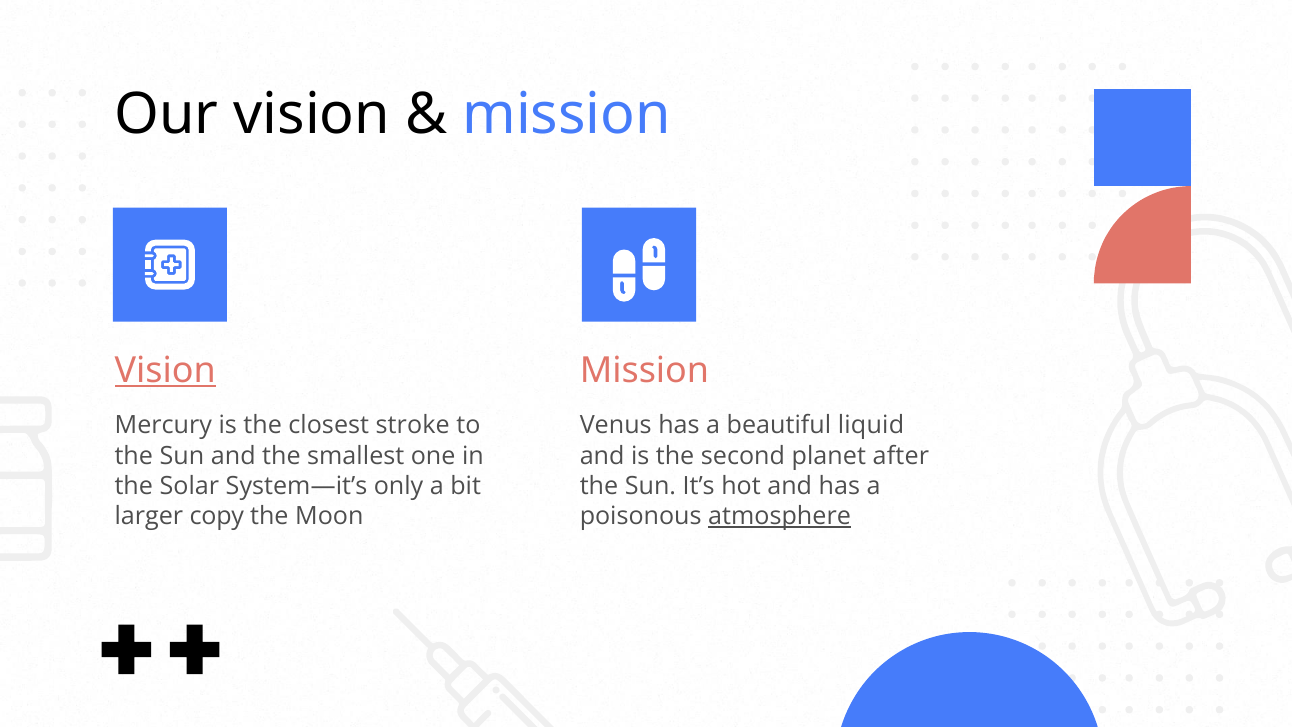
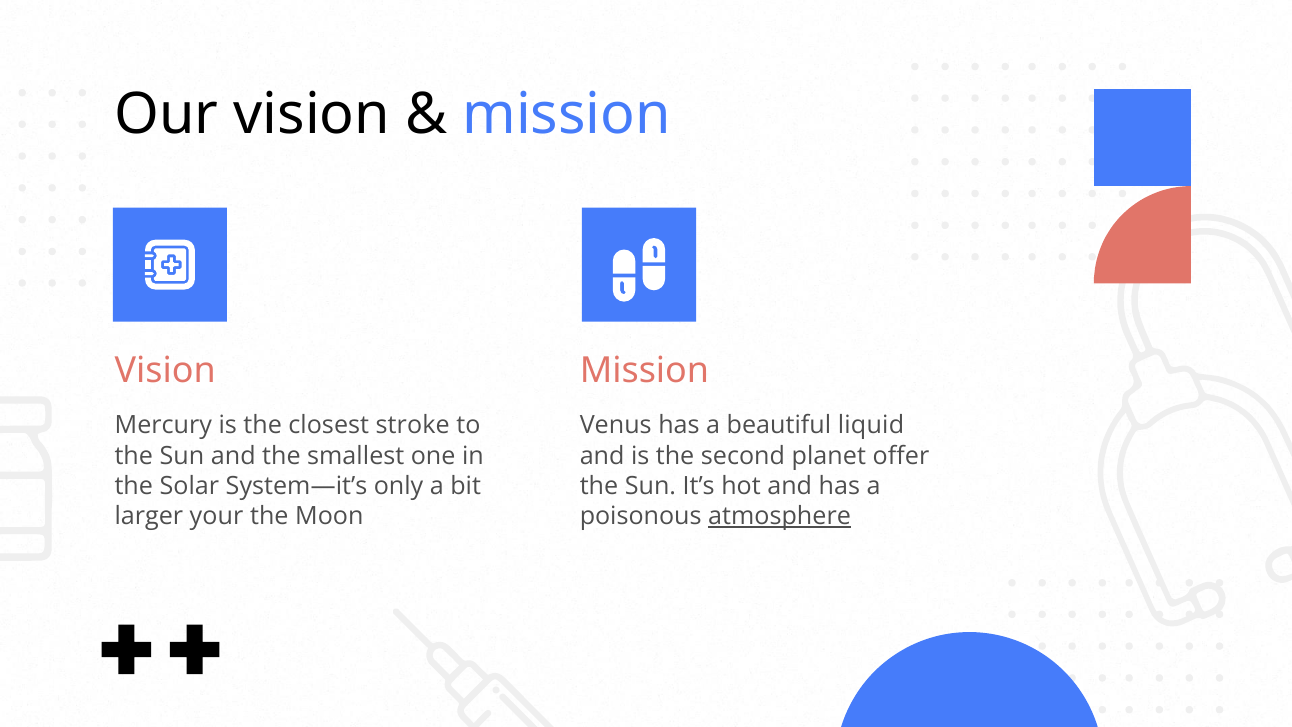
Vision underline: present -> none (165, 371)
after: after -> offer (901, 456)
copy: copy -> your (217, 516)
